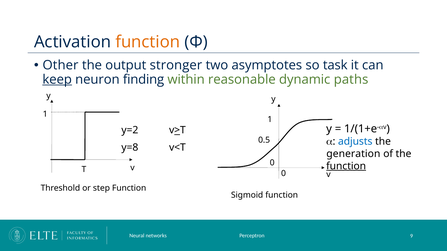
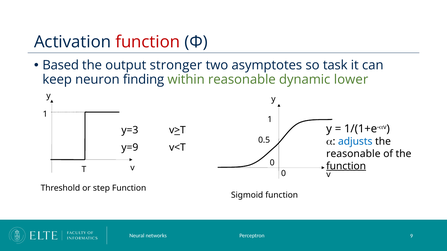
function colour: orange -> red (148, 42)
Other: Other -> Based (61, 65)
keep underline: present -> none (57, 80)
paths: paths -> lower (351, 80)
y=2: y=2 -> y=3 (130, 130)
y=8: y=8 -> y=9 (130, 148)
generation: generation -> reasonable (353, 154)
